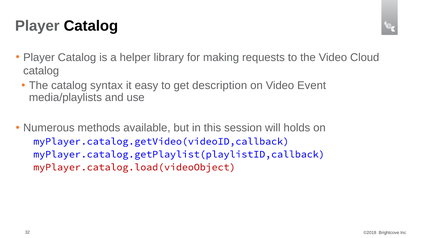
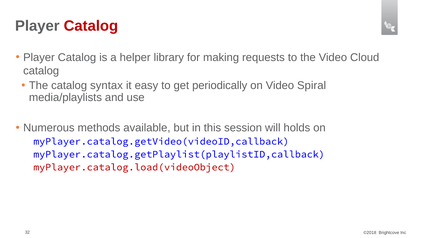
Catalog colour: black -> red (91, 26)
description: description -> periodically (220, 85)
Event: Event -> Spiral (312, 85)
